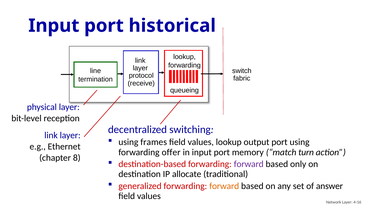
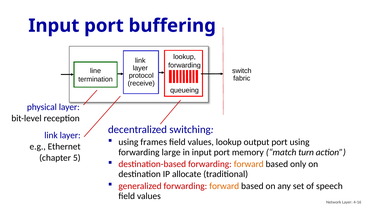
historical: historical -> buffering (172, 26)
offer: offer -> large (171, 152)
8: 8 -> 5 (77, 157)
forward colour: purple -> orange (249, 164)
answer: answer -> speech (329, 186)
